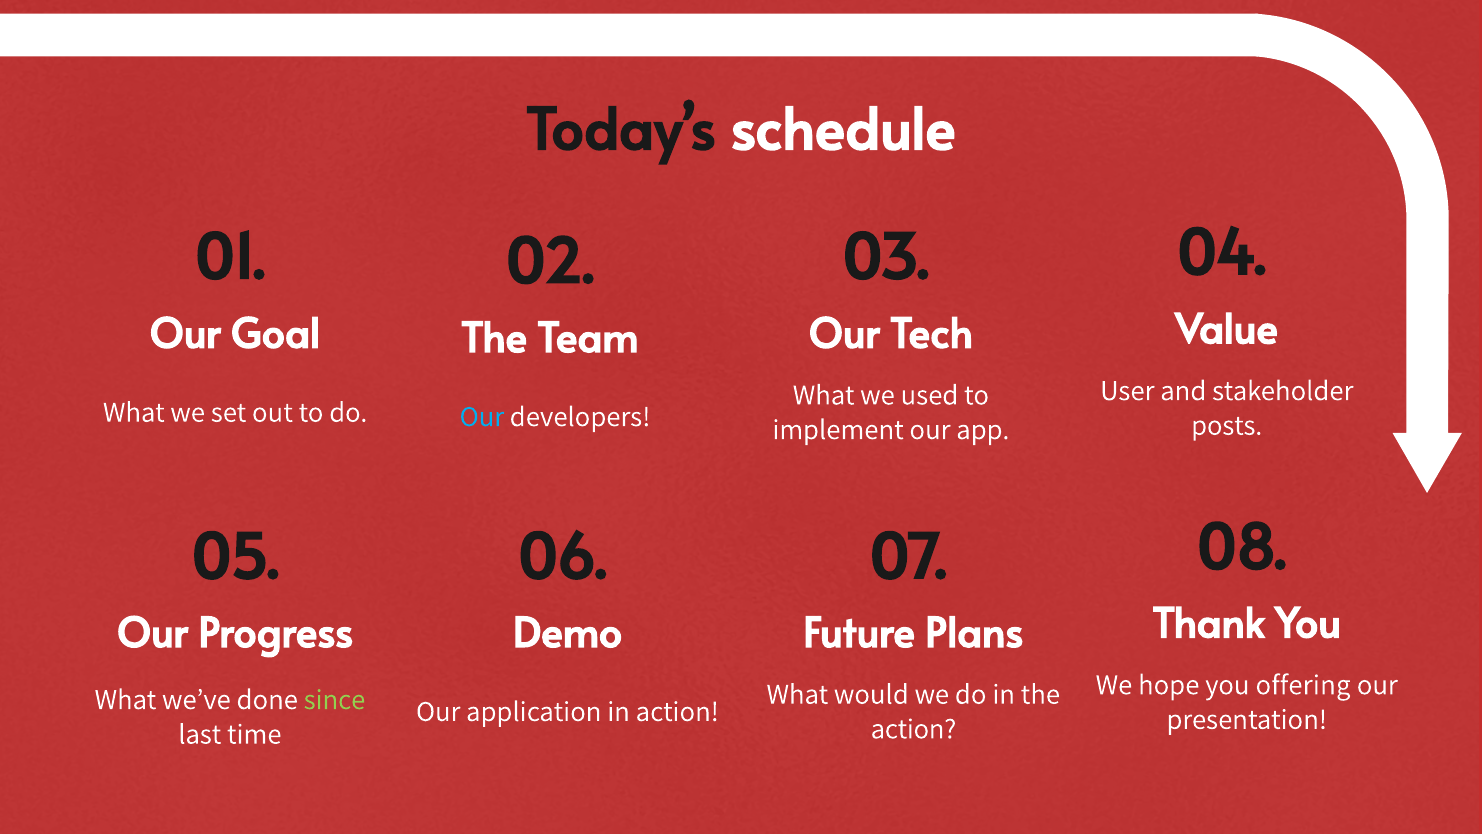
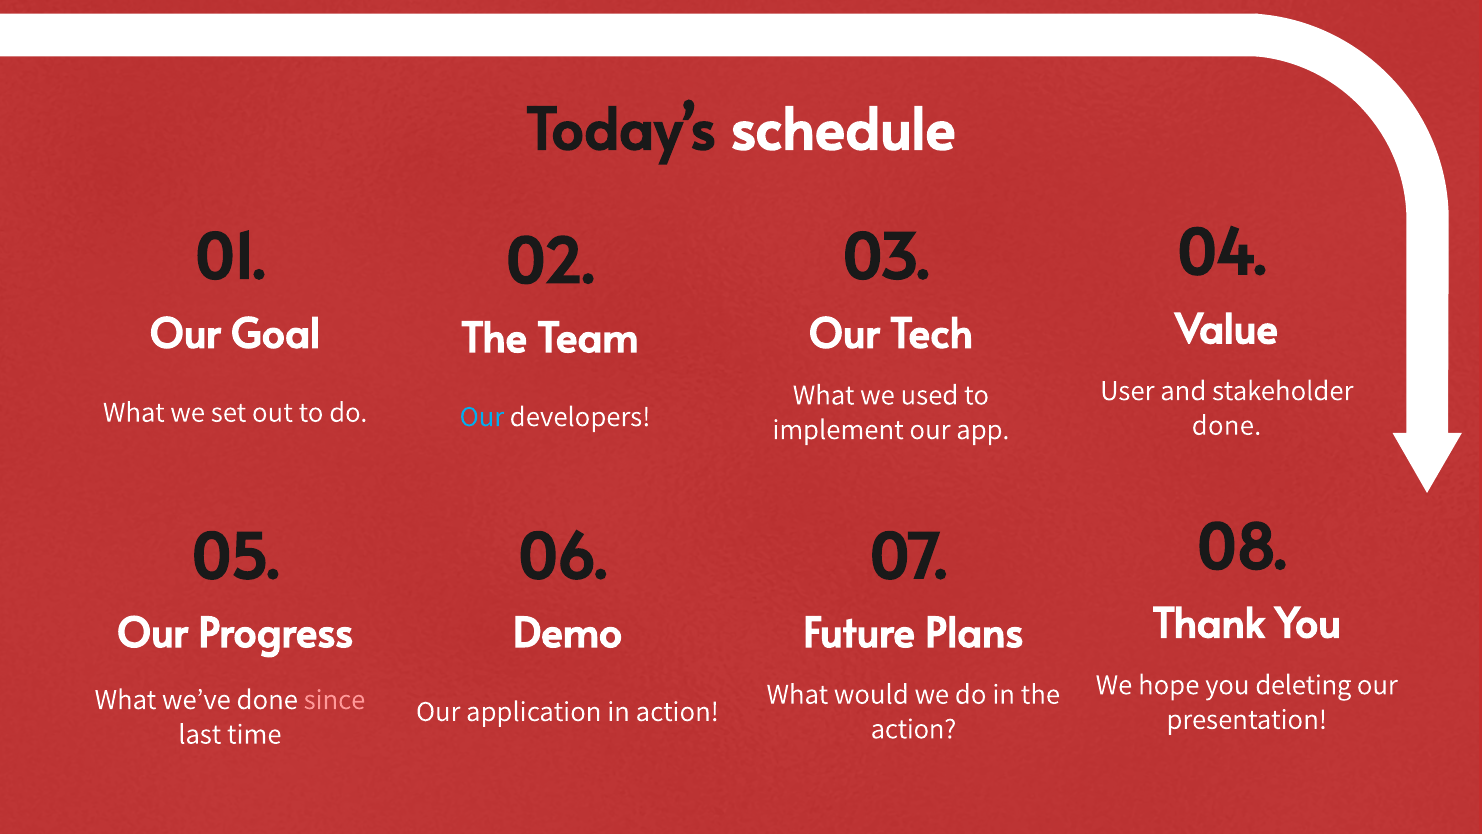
posts: posts -> done (1226, 425)
offering: offering -> deleting (1303, 684)
since colour: light green -> pink (334, 699)
